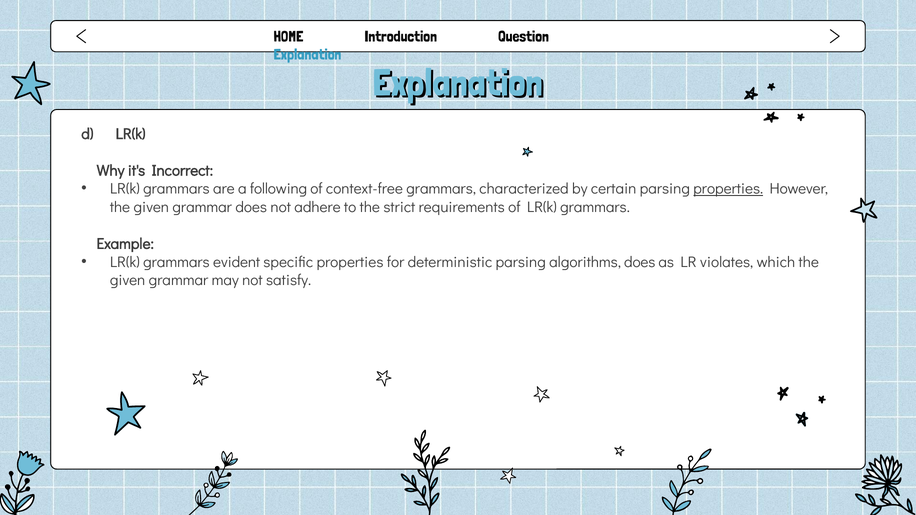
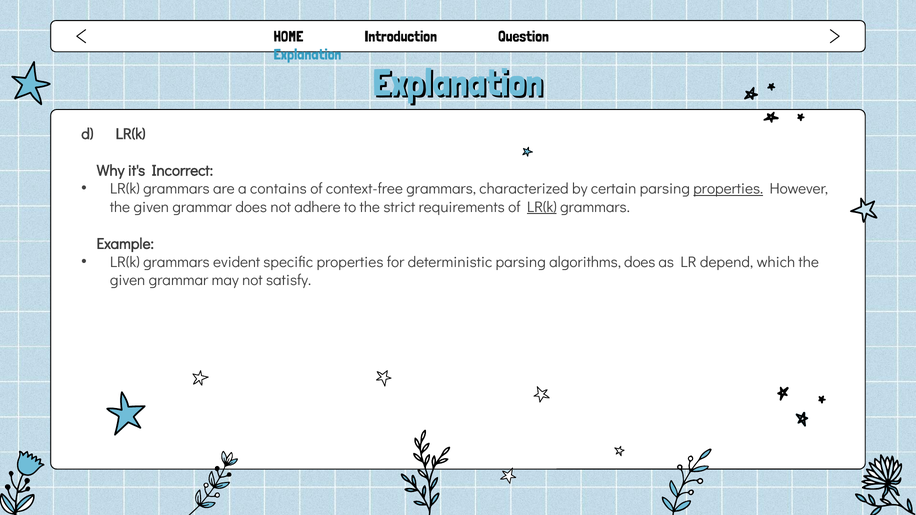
following: following -> contains (278, 189)
LR(k underline: none -> present (542, 207)
violates: violates -> depend (727, 262)
